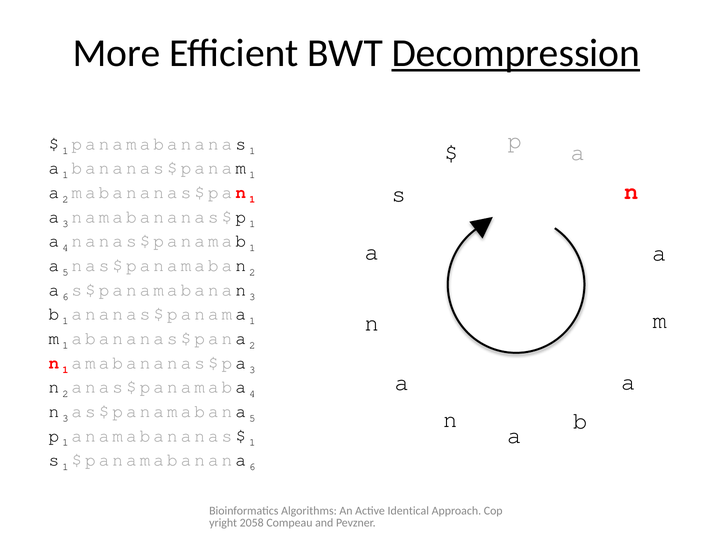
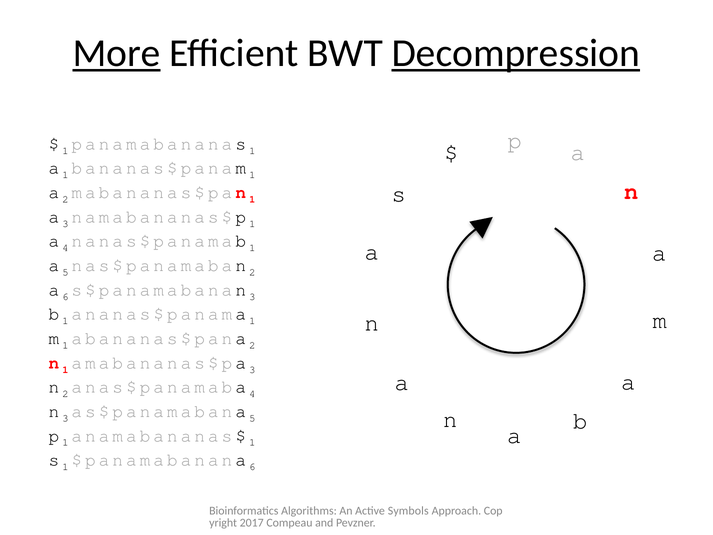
More underline: none -> present (117, 53)
Identical: Identical -> Symbols (408, 511)
2058: 2058 -> 2017 (252, 522)
